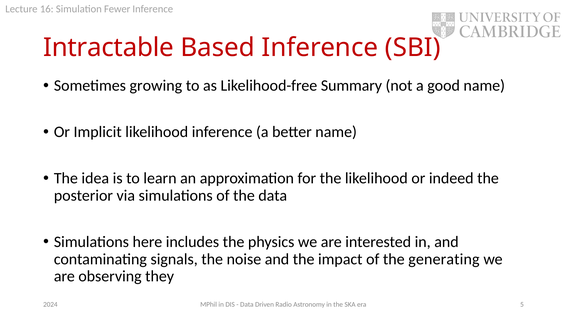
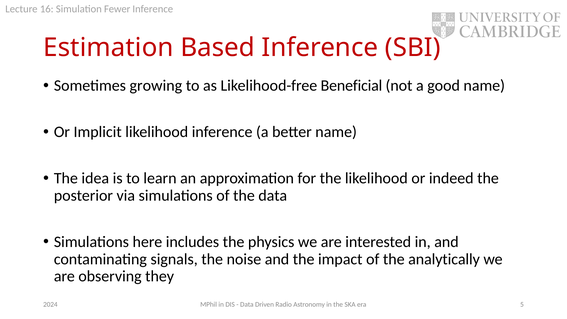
Intractable: Intractable -> Estimation (108, 48)
Summary: Summary -> Beneficial (351, 86)
generating: generating -> analytically (444, 259)
